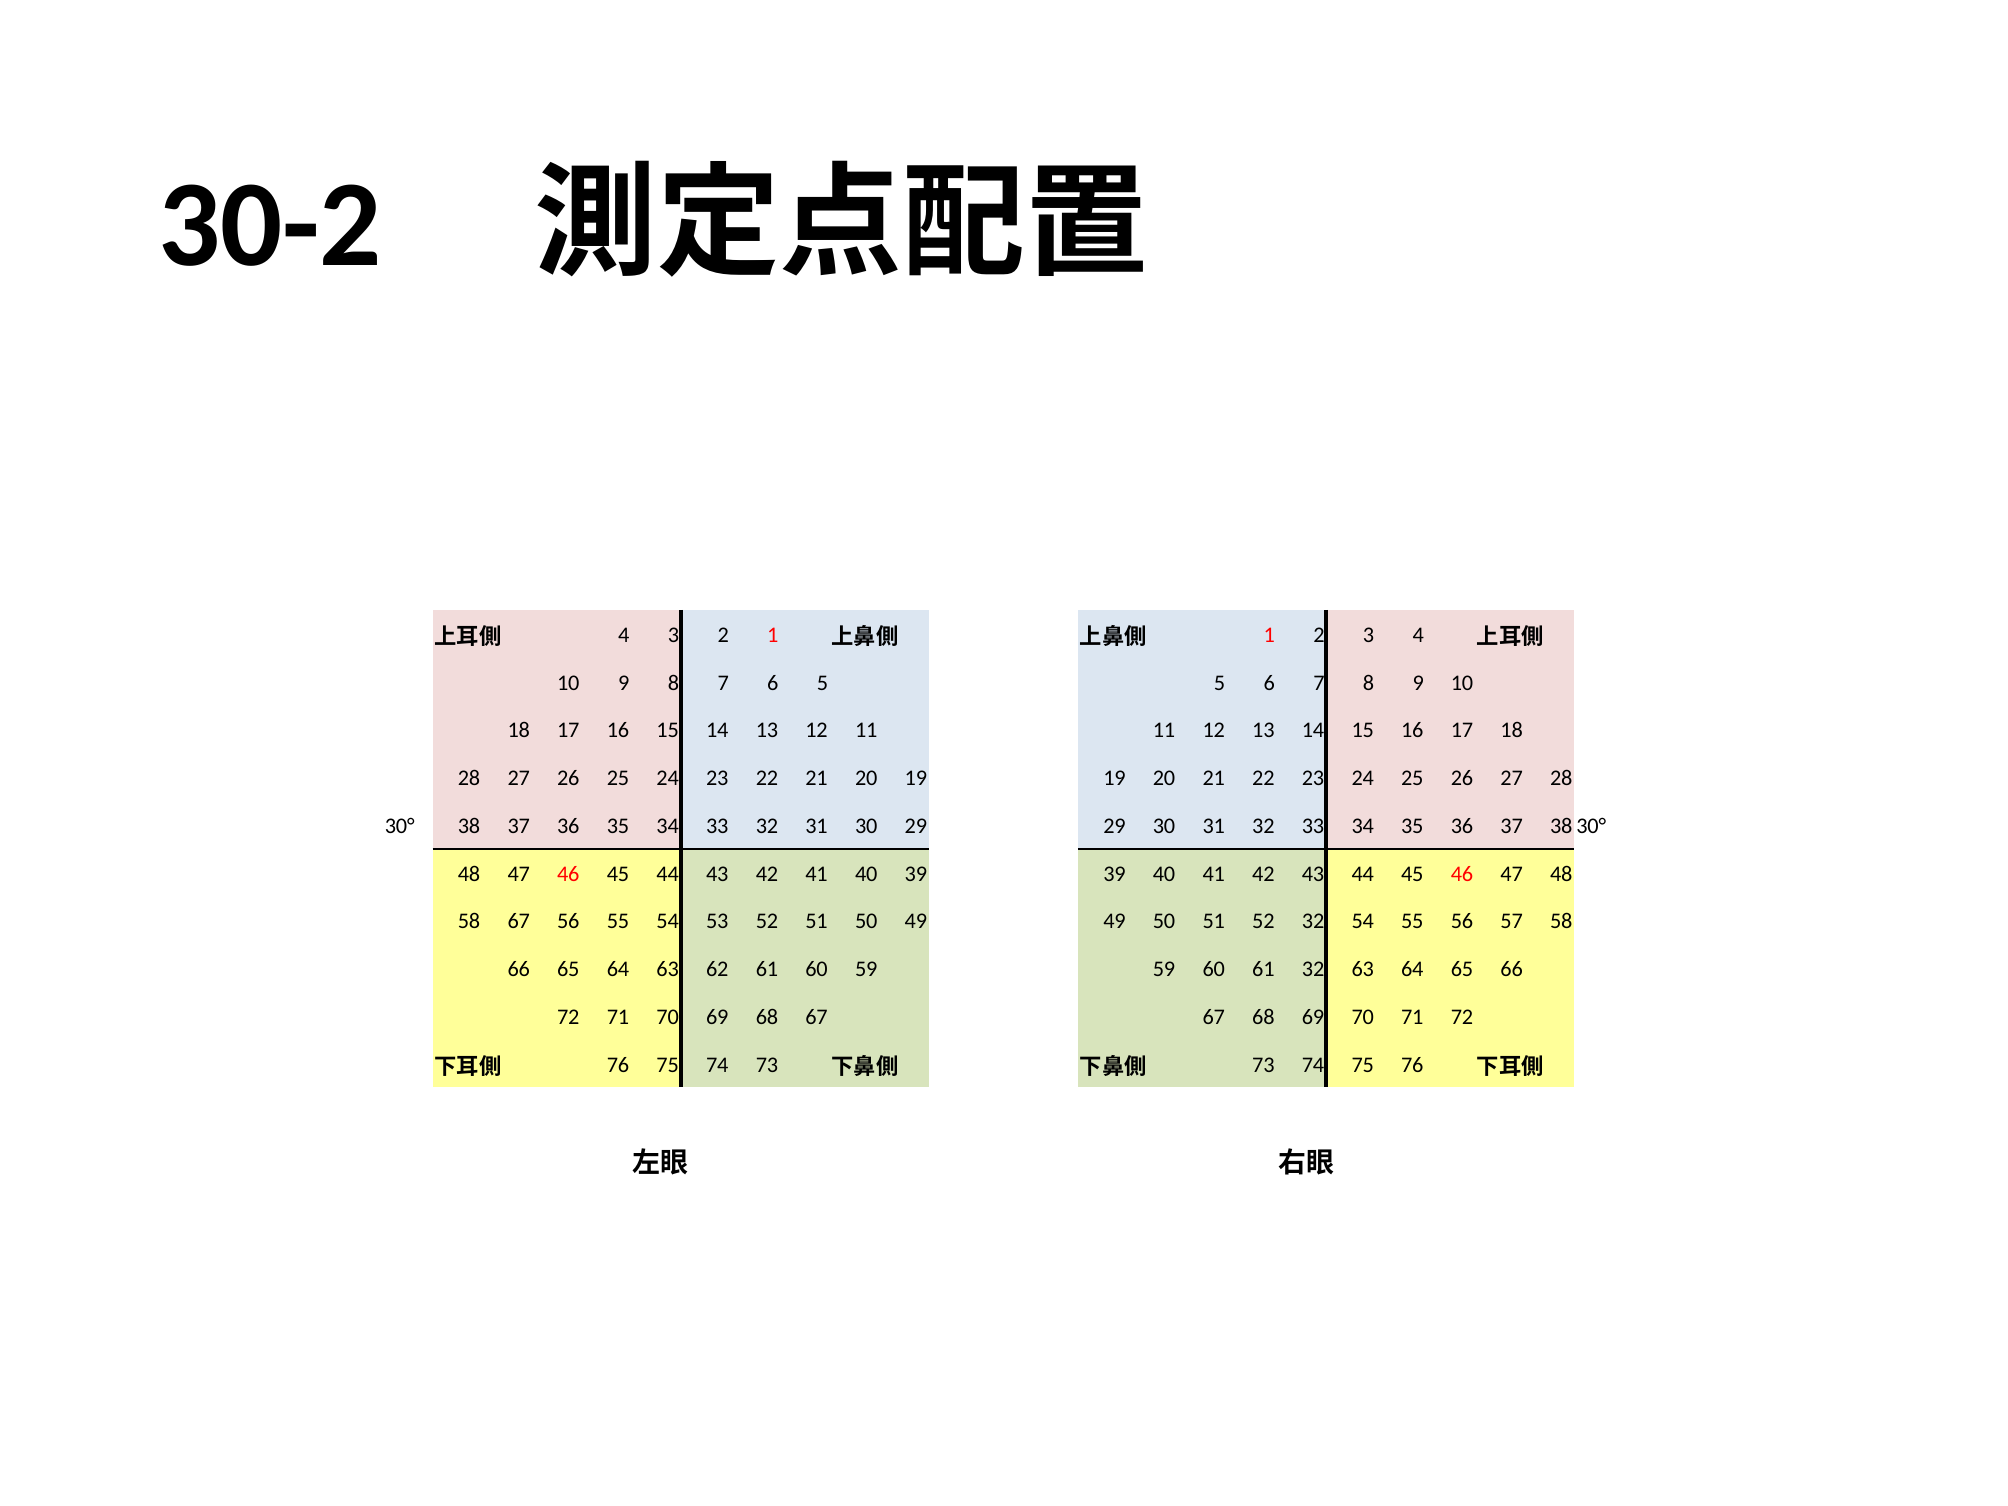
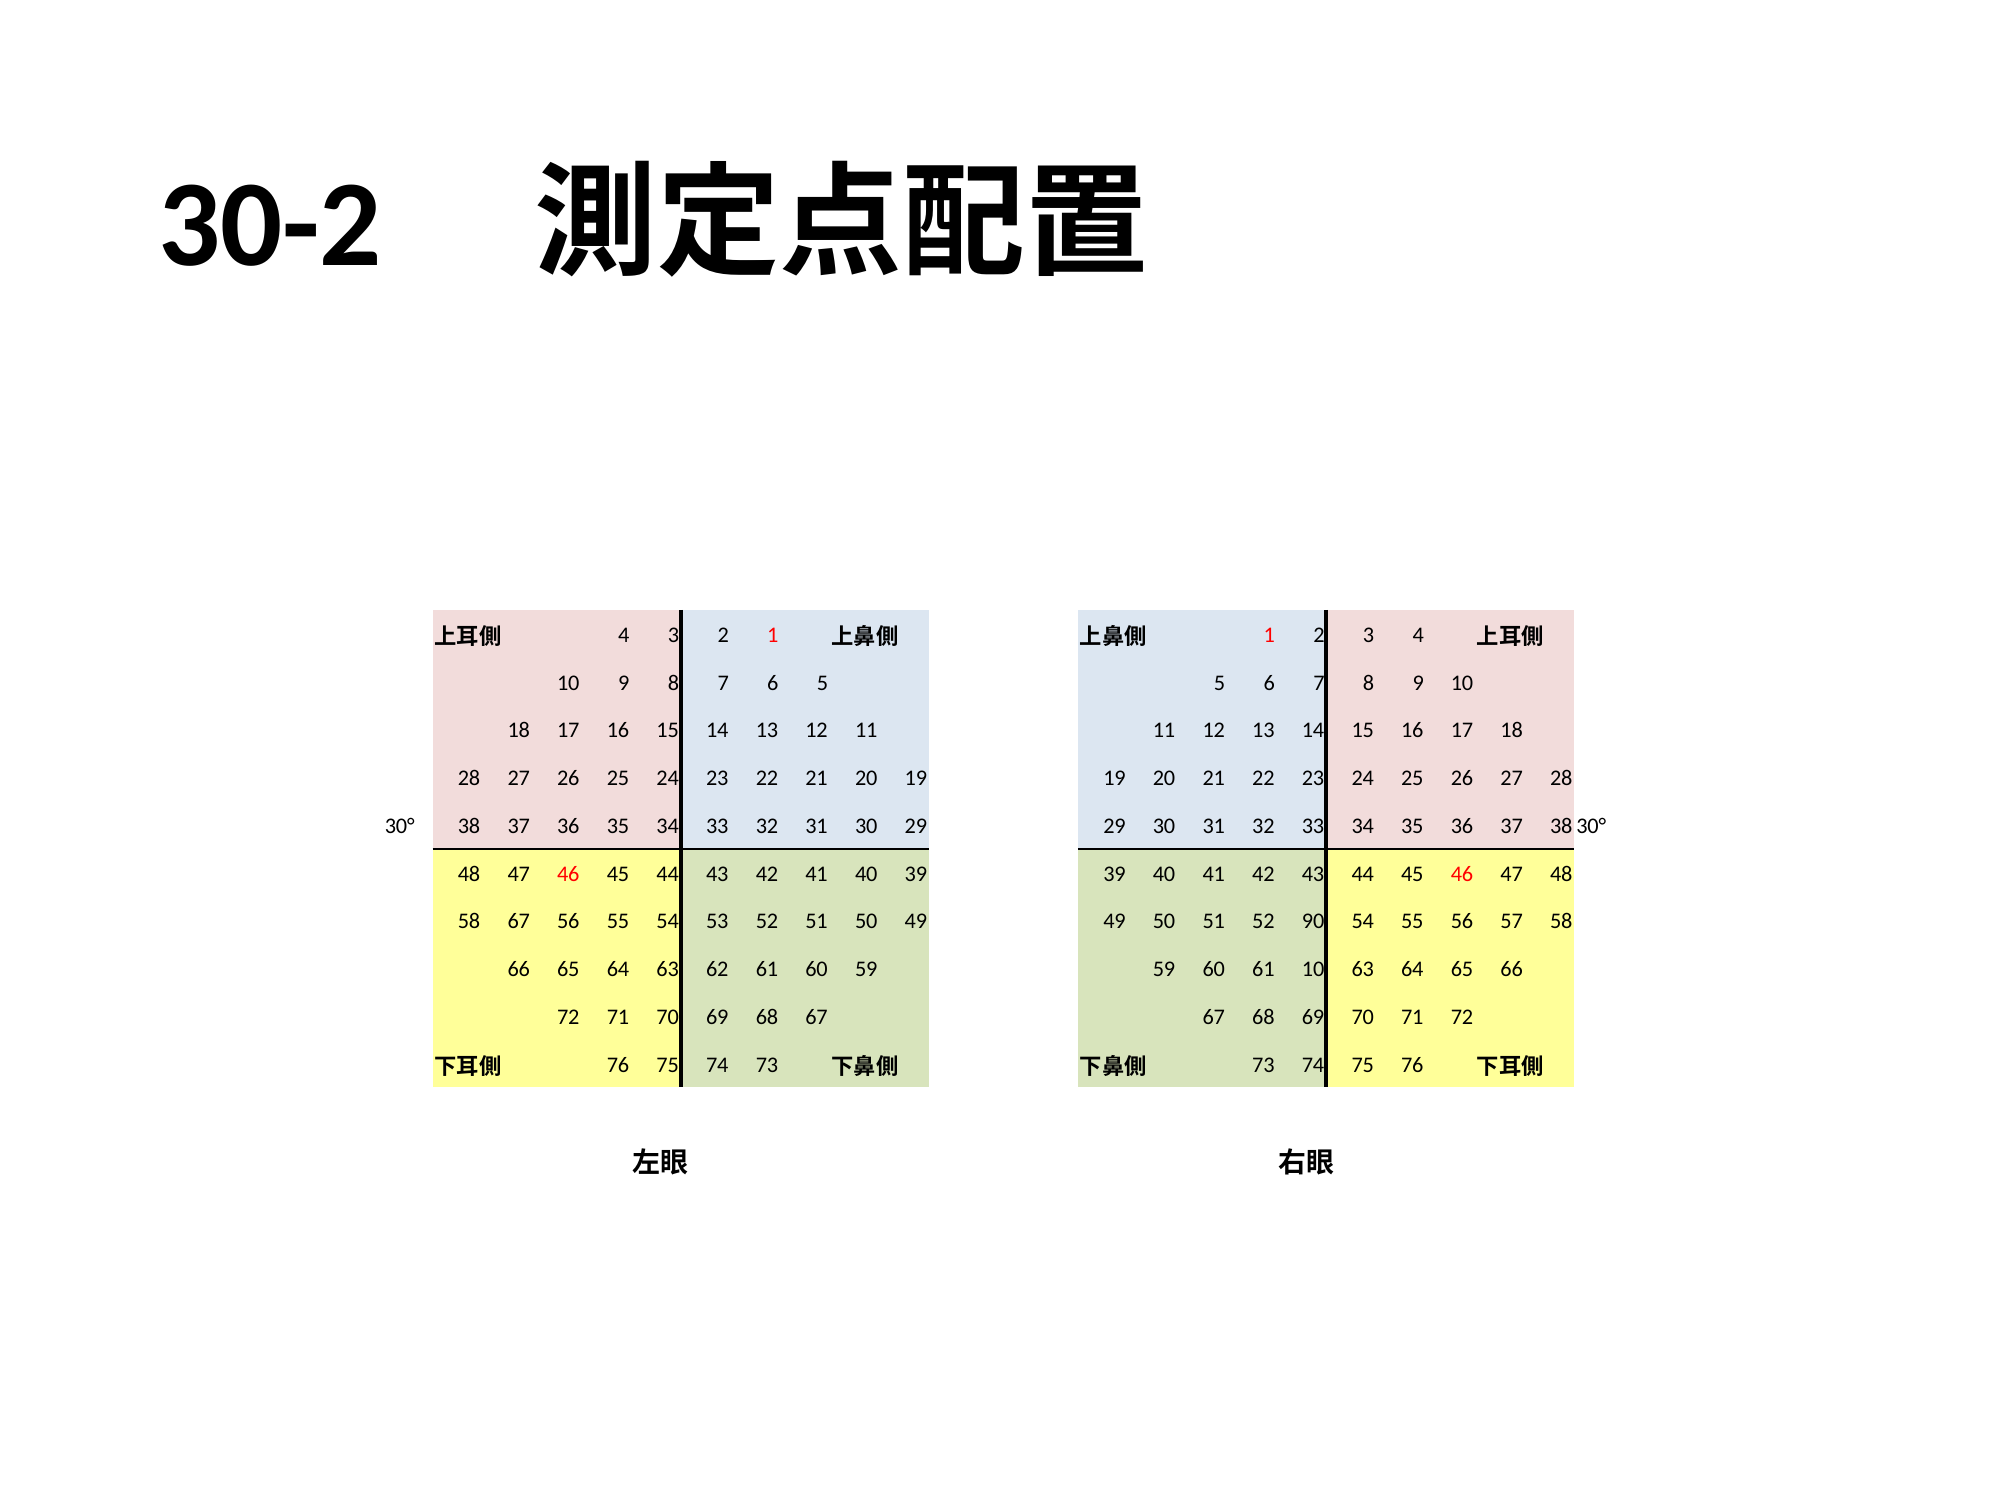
52 32: 32 -> 90 (1313, 922)
61 32: 32 -> 10 (1313, 969)
